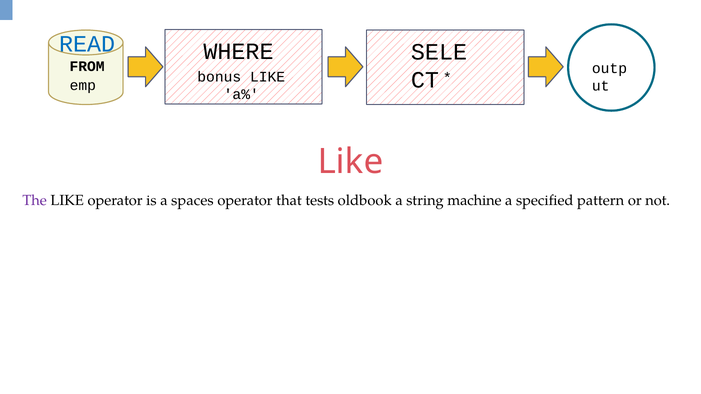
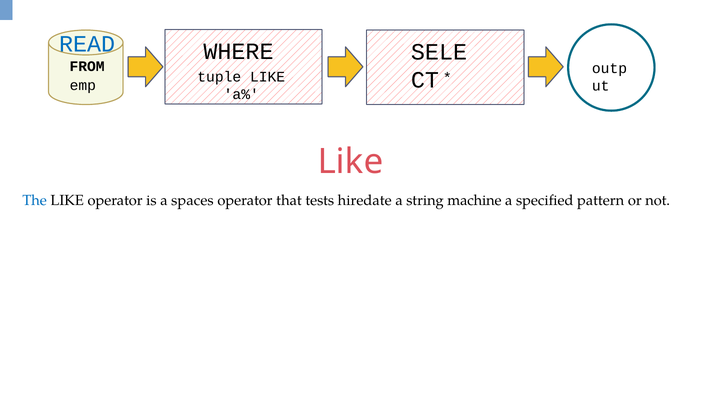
bonus: bonus -> tuple (219, 77)
The colour: purple -> blue (35, 201)
oldbook: oldbook -> hiredate (365, 201)
